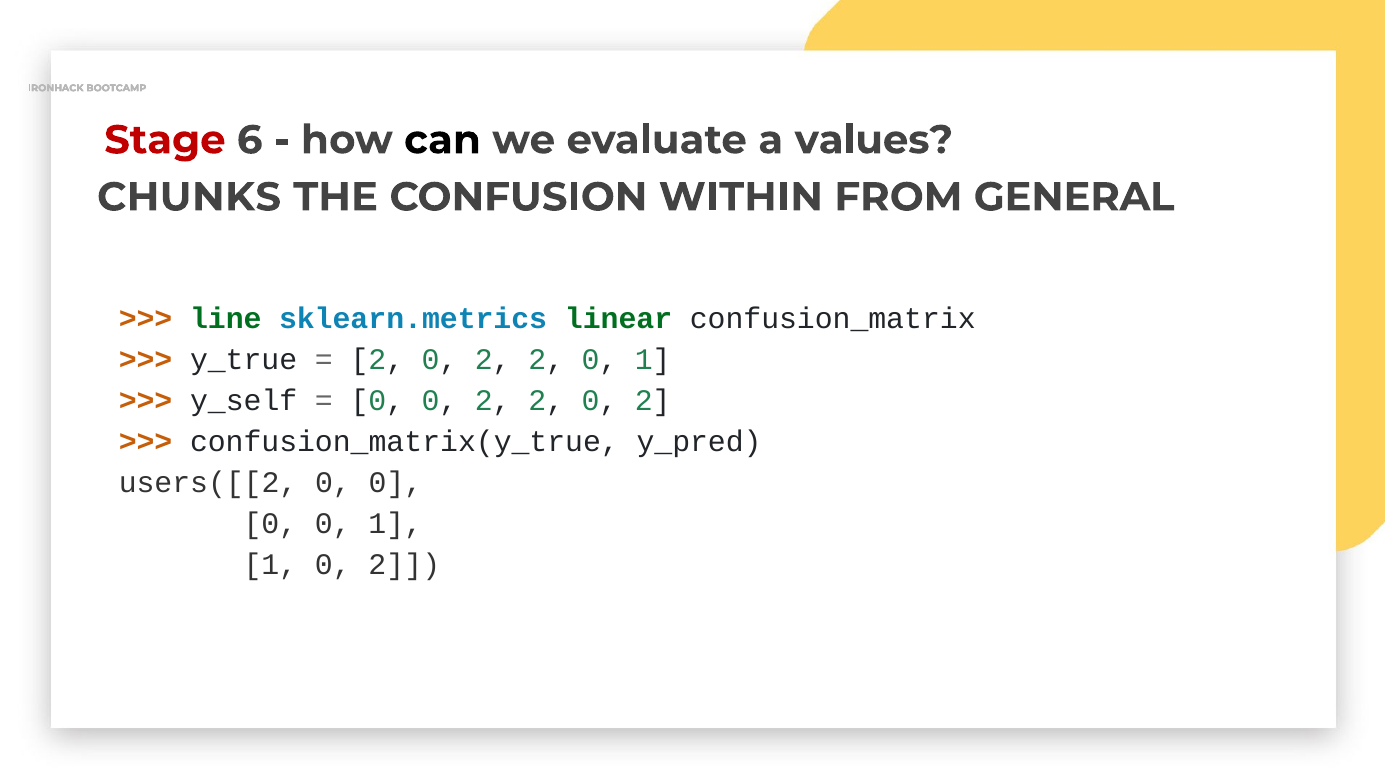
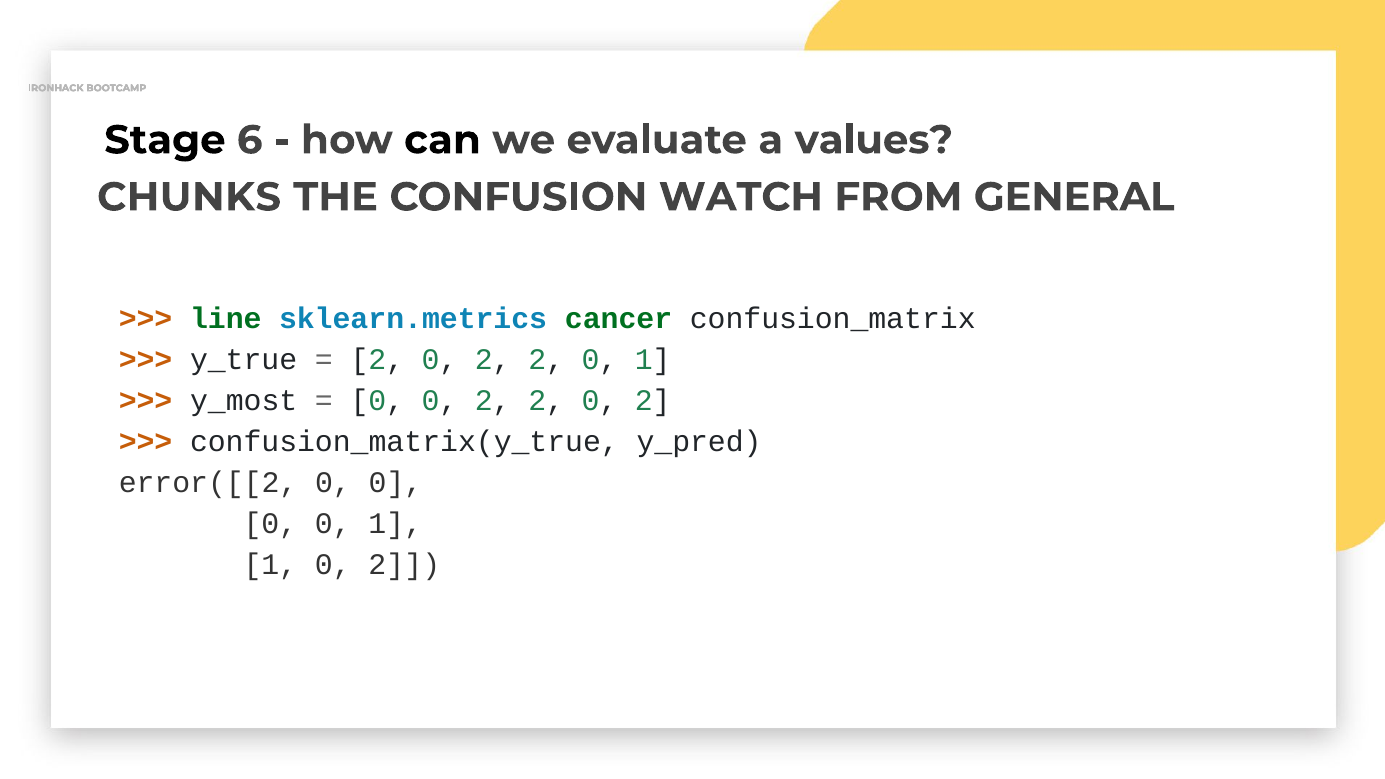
Stage colour: red -> black (165, 140)
WITHIN: WITHIN -> WATCH (741, 197)
linear: linear -> cancer (619, 319)
y_self: y_self -> y_most (244, 401)
users([[2: users([[2 -> error([[2 (208, 483)
